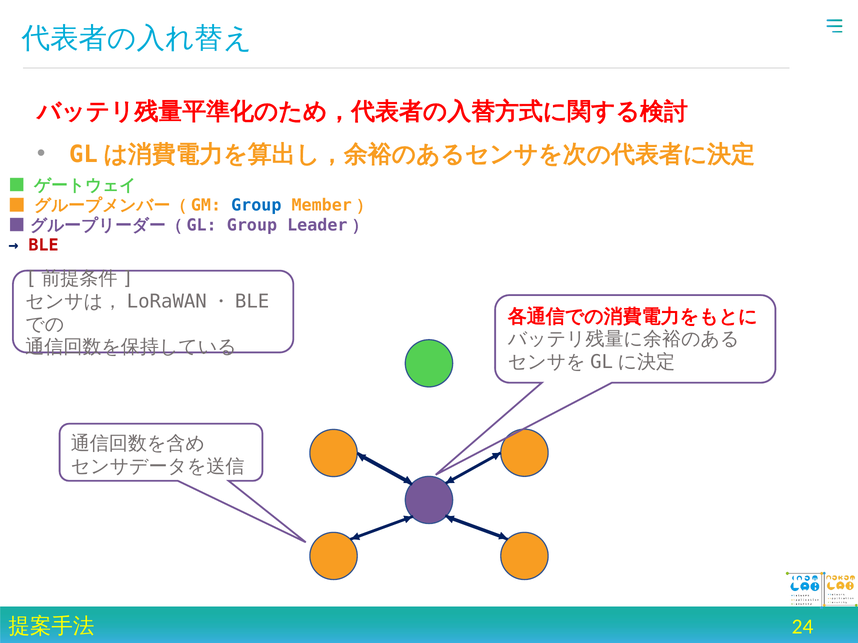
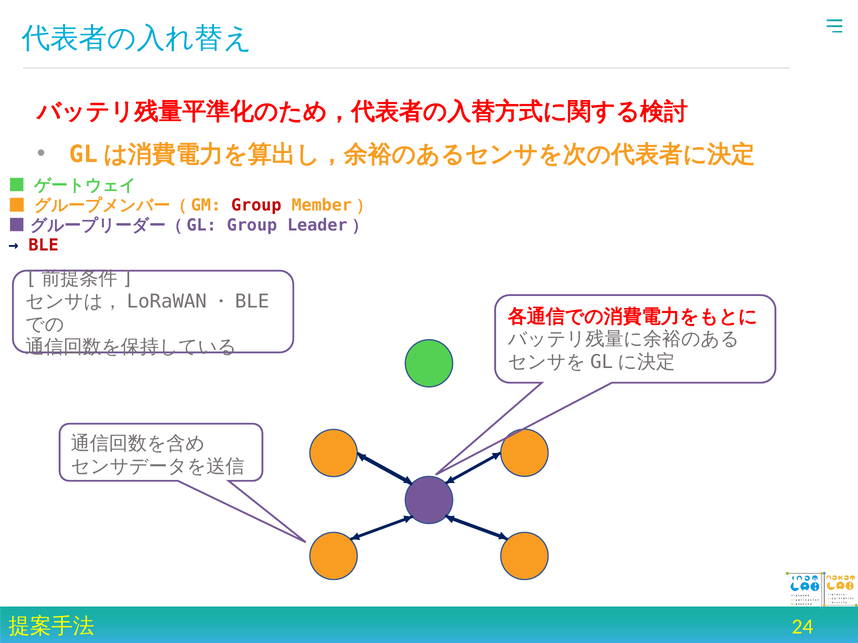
Group colour: blue -> red (256, 205)
